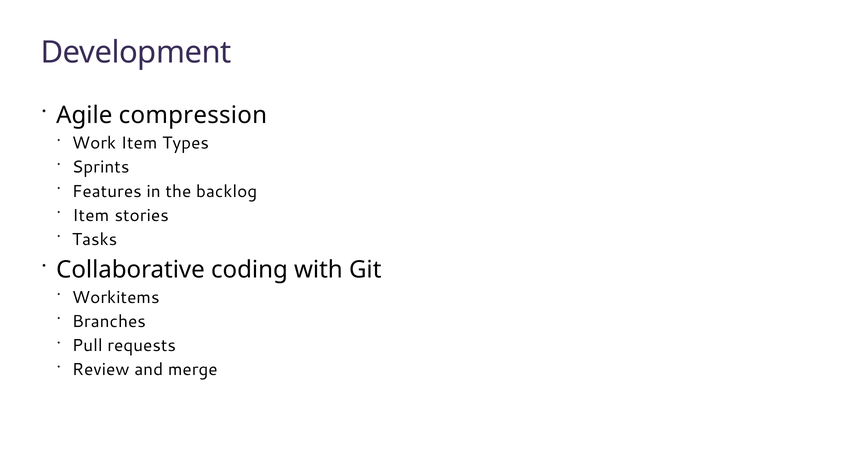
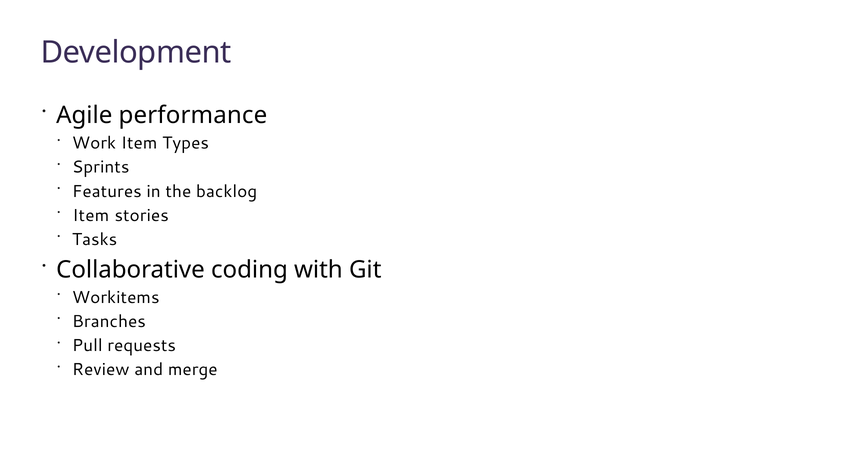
compression: compression -> performance (193, 115)
